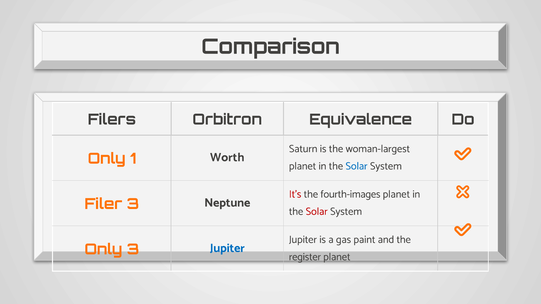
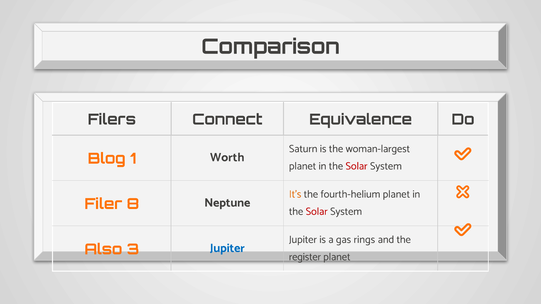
Orbitron: Orbitron -> Connect (227, 120)
Only: Only -> Blog (107, 159)
Solar colour: blue -> red (357, 166)
It’s colour: red -> orange (295, 194)
fourth-images: fourth-images -> fourth-helium (350, 194)
Filer 3: 3 -> 8 (133, 204)
paint: paint -> rings (364, 240)
Only: Only -> Also (103, 250)
